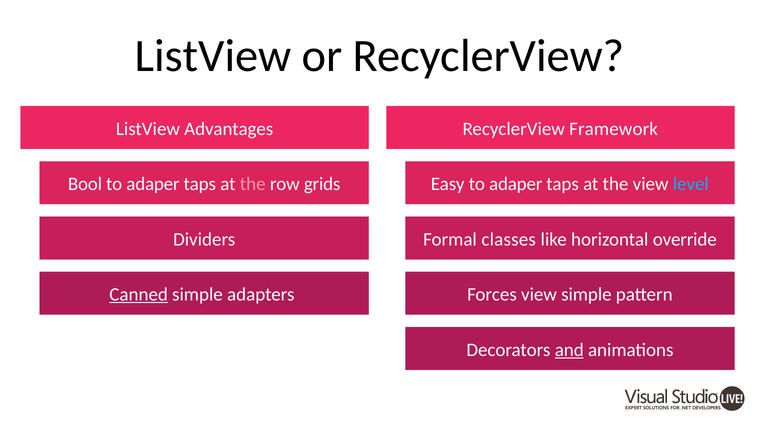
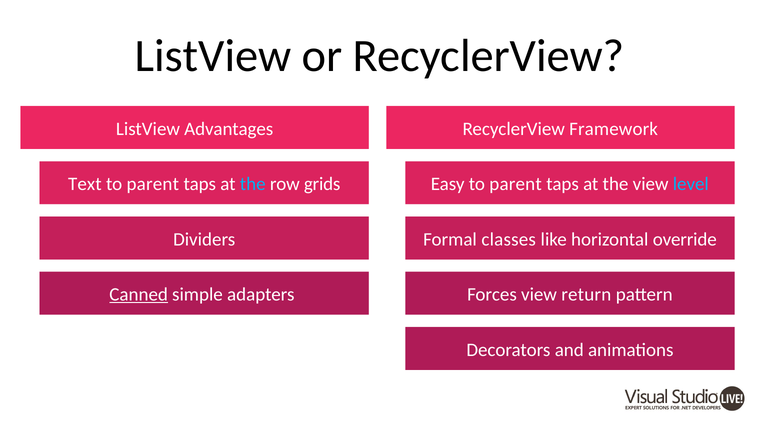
Bool: Bool -> Text (85, 184)
adaper: adaper -> parent (153, 184)
the colour: pink -> light blue (253, 184)
Easy to adaper: adaper -> parent (516, 184)
view simple: simple -> return (586, 295)
and underline: present -> none (569, 350)
